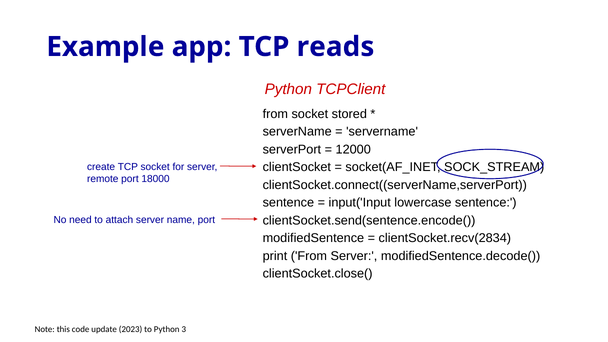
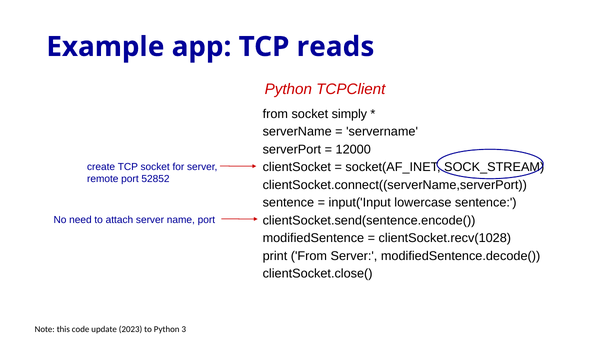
stored: stored -> simply (349, 114)
18000: 18000 -> 52852 (156, 179)
clientSocket.recv(2834: clientSocket.recv(2834 -> clientSocket.recv(1028 (445, 238)
